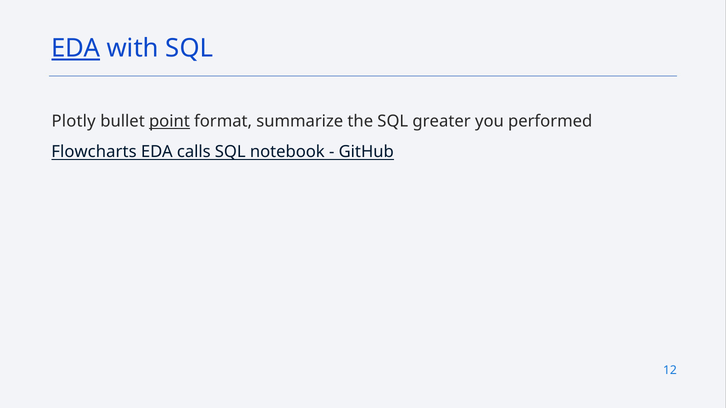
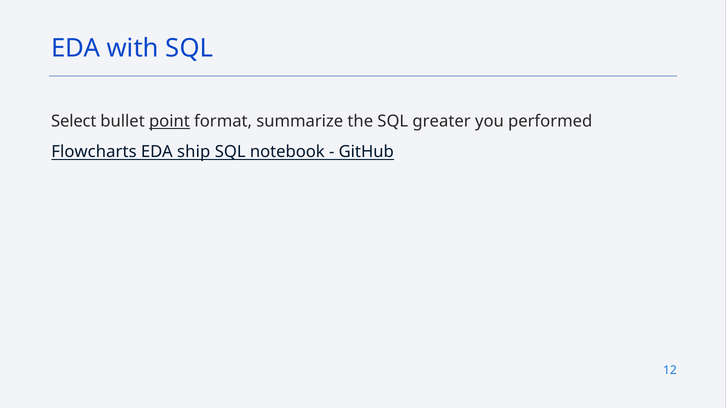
EDA underline: present -> none (76, 48)
Plotly: Plotly -> Select (74, 121)
calls: calls -> ship (194, 152)
